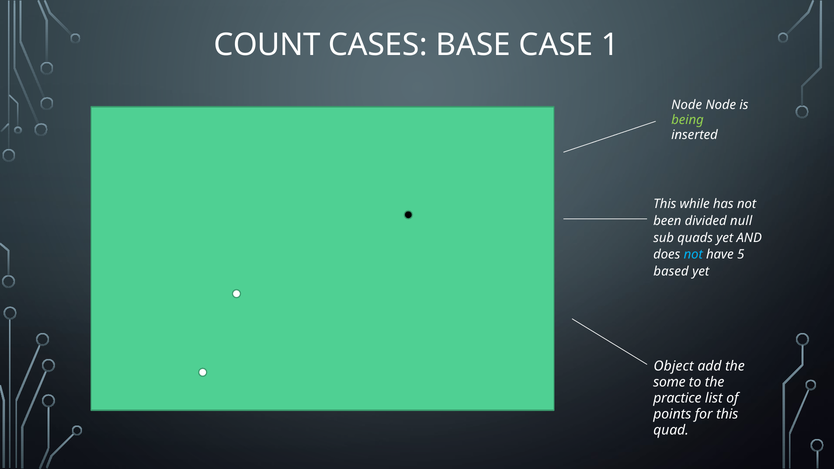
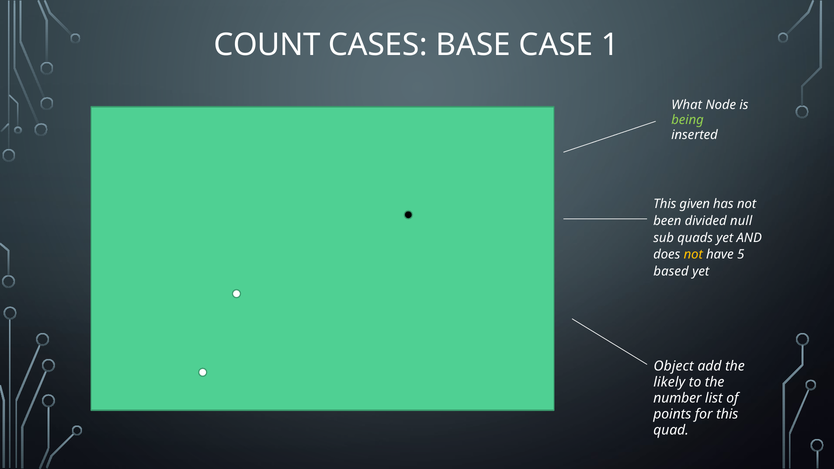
Node: Node -> What (687, 105)
while: while -> given (695, 204)
not colour: light blue -> yellow (693, 255)
some: some -> likely (669, 382)
practice: practice -> number (677, 398)
